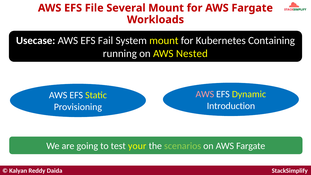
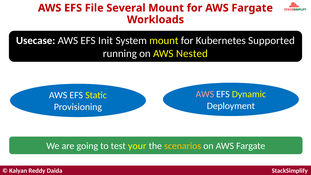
Fail: Fail -> Init (106, 41)
Containing: Containing -> Supported (271, 41)
Introduction: Introduction -> Deployment (231, 106)
scenarios colour: light green -> yellow (183, 146)
